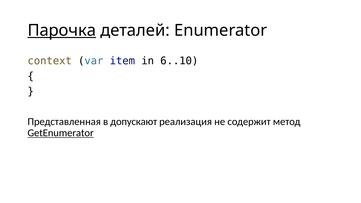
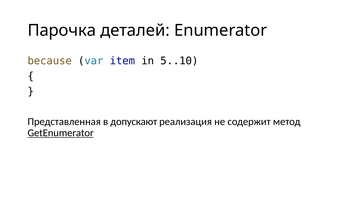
Парочка underline: present -> none (62, 30)
context: context -> because (50, 61)
6..10: 6..10 -> 5..10 (179, 61)
